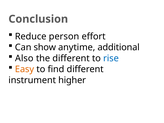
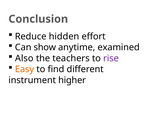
person: person -> hidden (64, 36)
additional: additional -> examined (119, 47)
the different: different -> teachers (71, 58)
rise colour: blue -> purple (111, 58)
